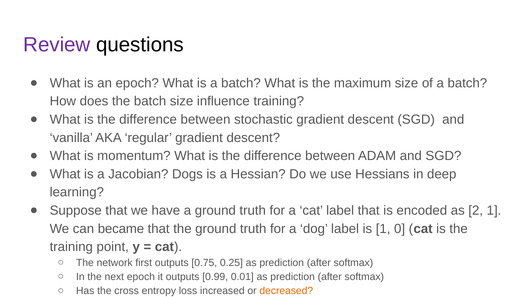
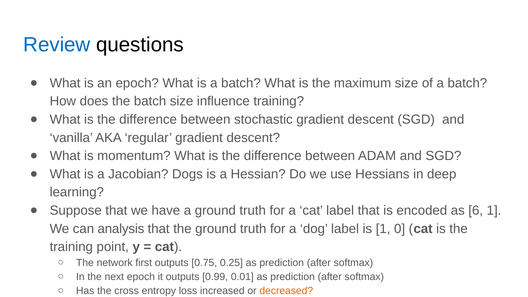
Review colour: purple -> blue (57, 45)
2: 2 -> 6 (476, 211)
became: became -> analysis (121, 229)
